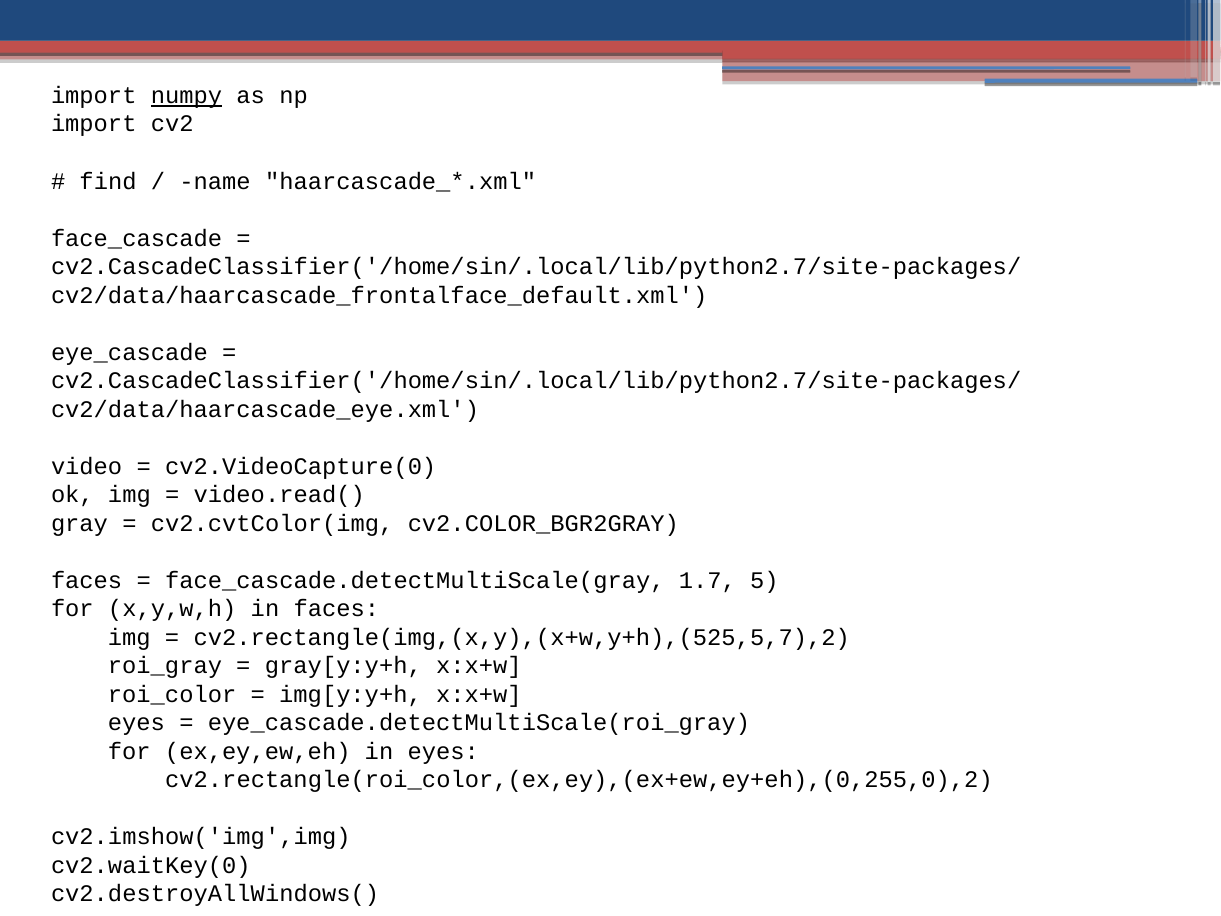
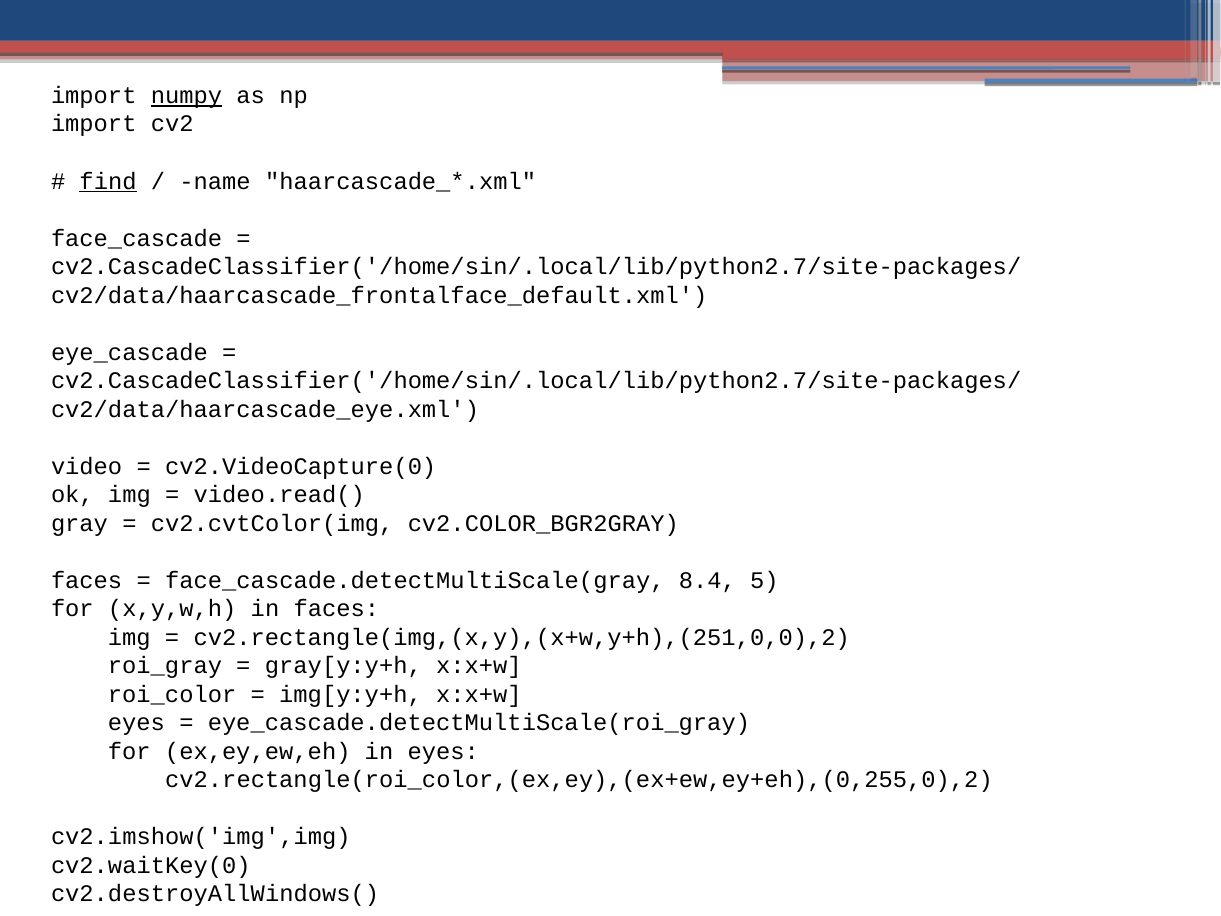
find underline: none -> present (108, 181)
1.7: 1.7 -> 8.4 (707, 580)
cv2.rectangle(img,(x,y),(x+w,y+h),(525,5,7),2: cv2.rectangle(img,(x,y),(x+w,y+h),(525,5,7),2 -> cv2.rectangle(img,(x,y),(x+w,y+h),(251,0,0),2 (522, 637)
